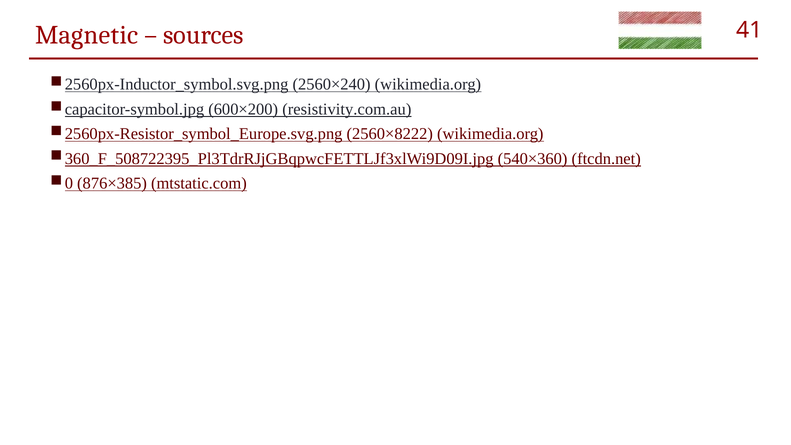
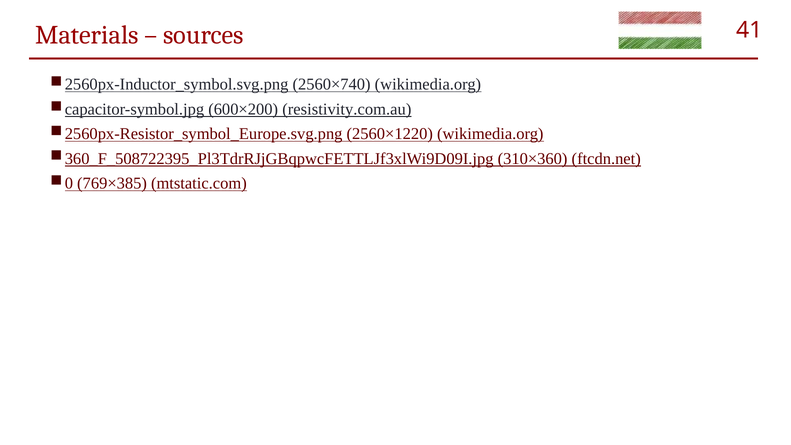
Magnetic: Magnetic -> Materials (87, 35)
2560×240: 2560×240 -> 2560×740 (332, 84)
2560×8222: 2560×8222 -> 2560×1220 (390, 134)
540×360: 540×360 -> 310×360 (533, 159)
876×385: 876×385 -> 769×385 (112, 183)
